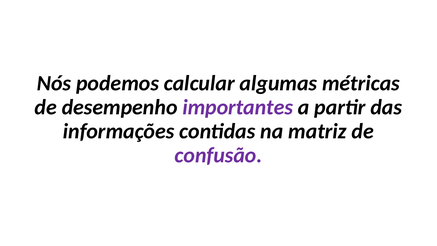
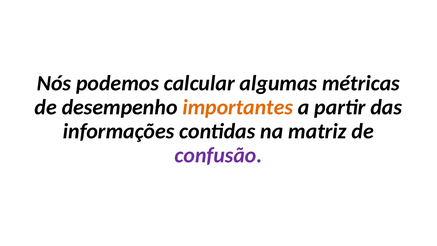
importantes colour: purple -> orange (238, 107)
